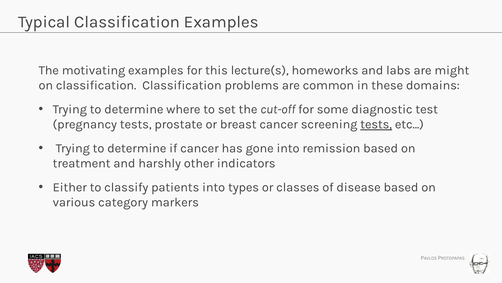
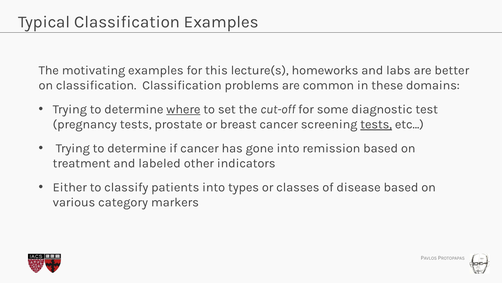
might: might -> better (452, 70)
where underline: none -> present (183, 109)
harshly: harshly -> labeled (160, 163)
